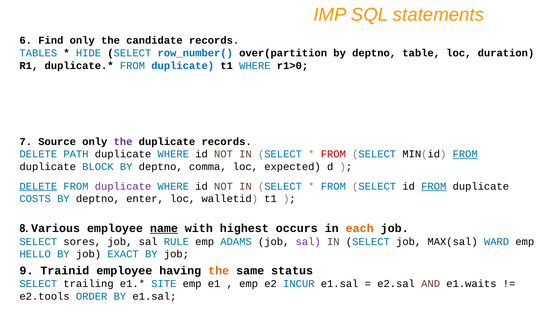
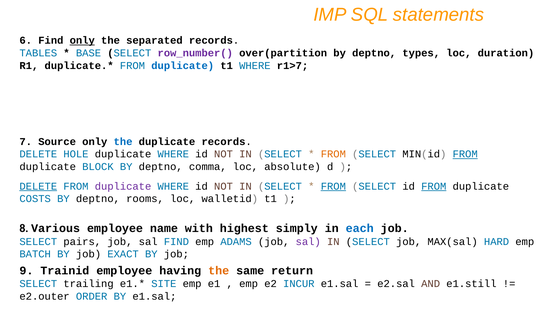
only underline: none -> present (82, 40)
candidate: candidate -> separated (154, 40)
HIDE: HIDE -> BASE (89, 53)
row_number( colour: blue -> purple (195, 53)
table: table -> types (421, 53)
r1>0: r1>0 -> r1>7 (293, 66)
the colour: purple -> blue (123, 141)
PATH: PATH -> HOLE (76, 154)
FROM colour: red -> orange (333, 154)
expected: expected -> absolute (293, 167)
FROM underline: none -> present (333, 186)
enter: enter -> rooms (145, 199)
name underline: present -> none (164, 228)
occurs: occurs -> simply (297, 228)
each colour: orange -> blue (360, 228)
sores: sores -> pairs (82, 241)
sal RULE: RULE -> FIND (176, 241)
WARD: WARD -> HARD (497, 241)
HELLO: HELLO -> BATCH (35, 254)
status: status -> return (292, 271)
e1.waits: e1.waits -> e1.still (471, 284)
e2.tools: e2.tools -> e2.outer (45, 296)
